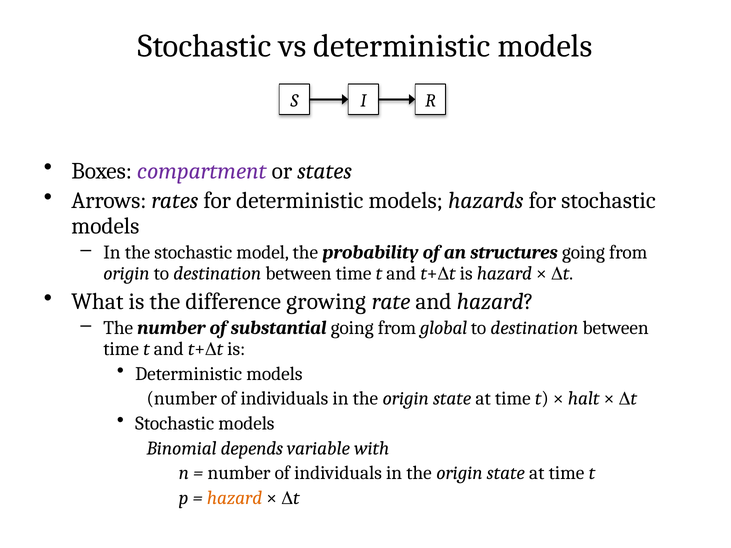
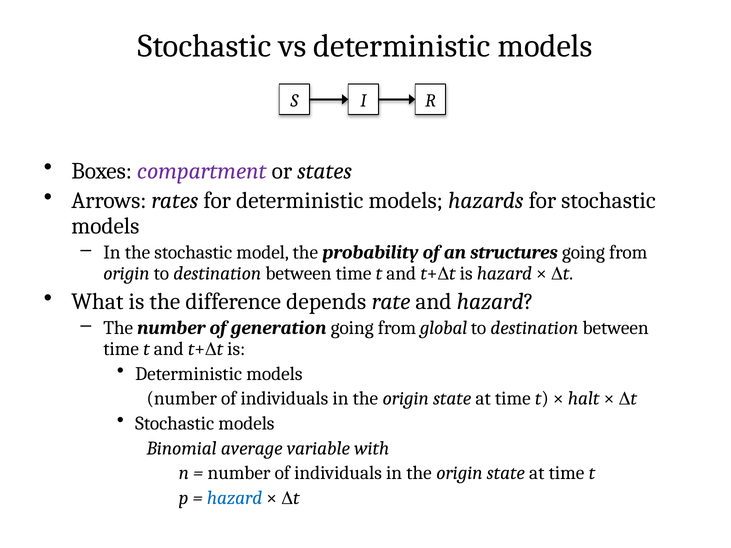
growing: growing -> depends (326, 302)
substantial: substantial -> generation (279, 328)
depends: depends -> average (252, 448)
hazard colour: orange -> blue (235, 498)
